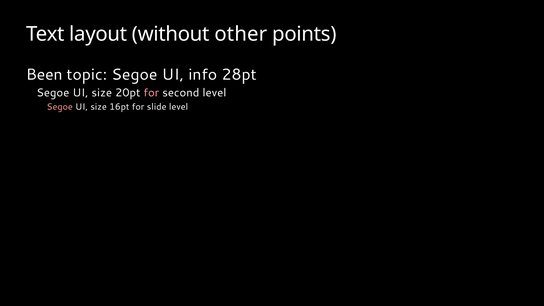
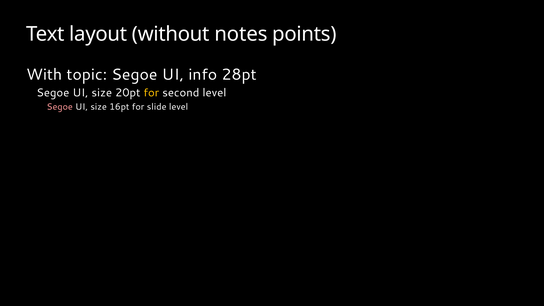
other: other -> notes (241, 34)
Been: Been -> With (44, 75)
for colour: pink -> yellow (151, 93)
